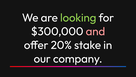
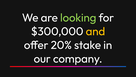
and colour: pink -> yellow (95, 31)
